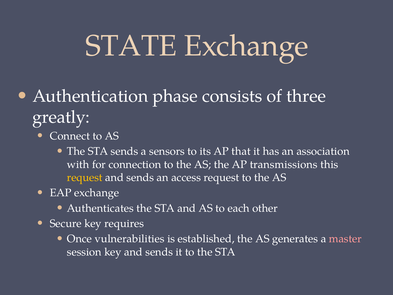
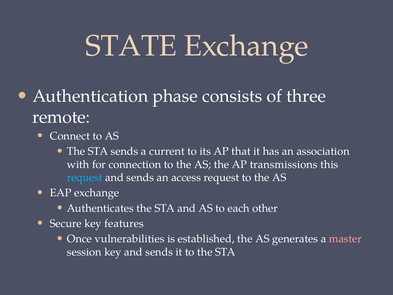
greatly: greatly -> remote (61, 117)
sensors: sensors -> current (167, 151)
request colour: yellow -> light blue (85, 177)
requires: requires -> features (124, 223)
